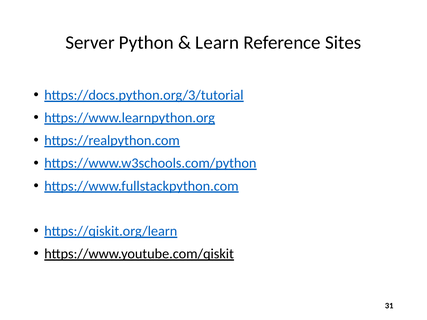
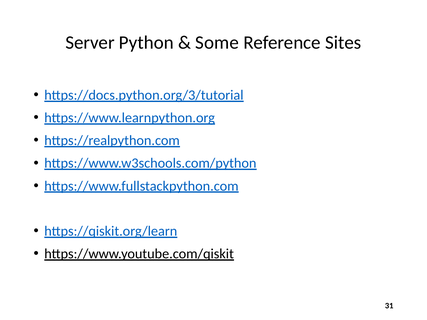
Learn: Learn -> Some (217, 43)
